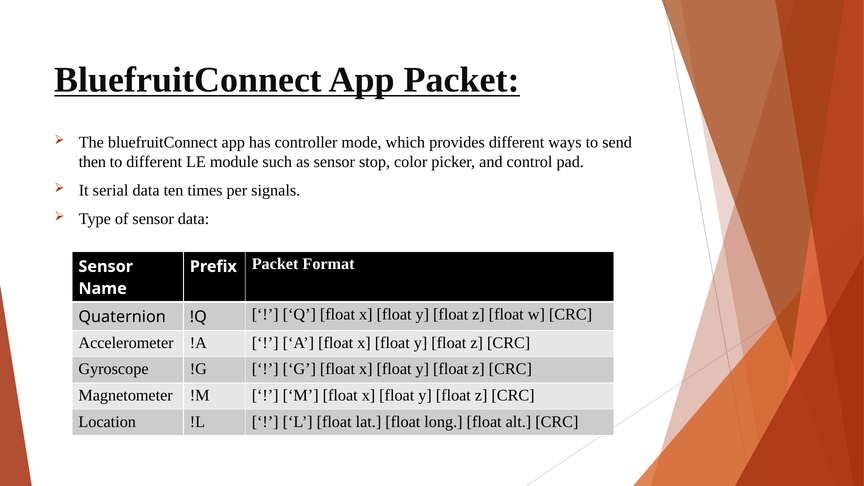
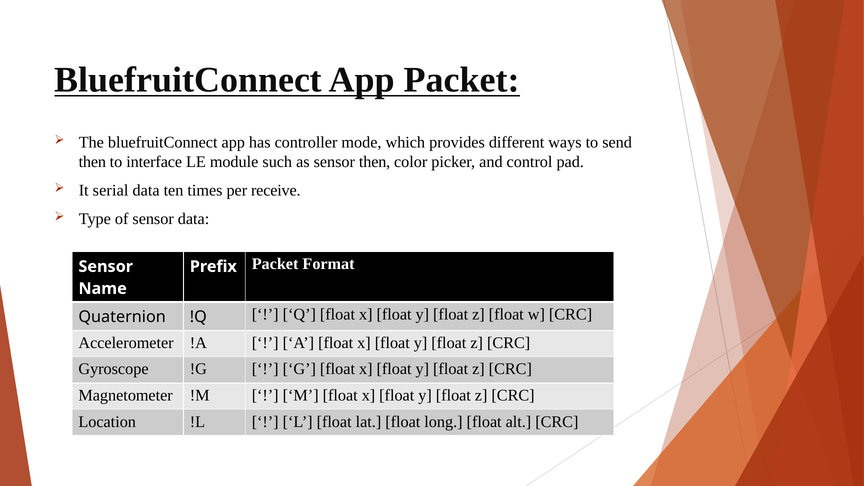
to different: different -> interface (154, 162)
sensor stop: stop -> then (375, 162)
signals: signals -> receive (276, 190)
